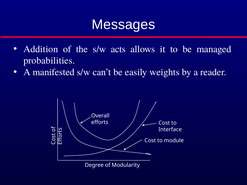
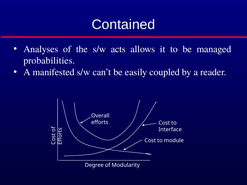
Messages: Messages -> Contained (123, 25)
Addition: Addition -> Analyses (41, 49)
weights: weights -> coupled (165, 72)
